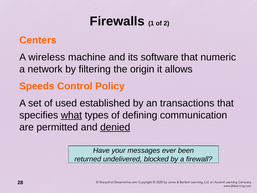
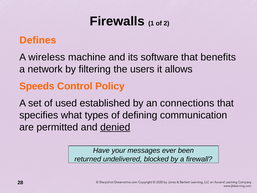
Centers: Centers -> Defines (38, 40)
numeric: numeric -> benefits (218, 57)
origin: origin -> users (142, 69)
transactions: transactions -> connections (187, 103)
what underline: present -> none (71, 115)
